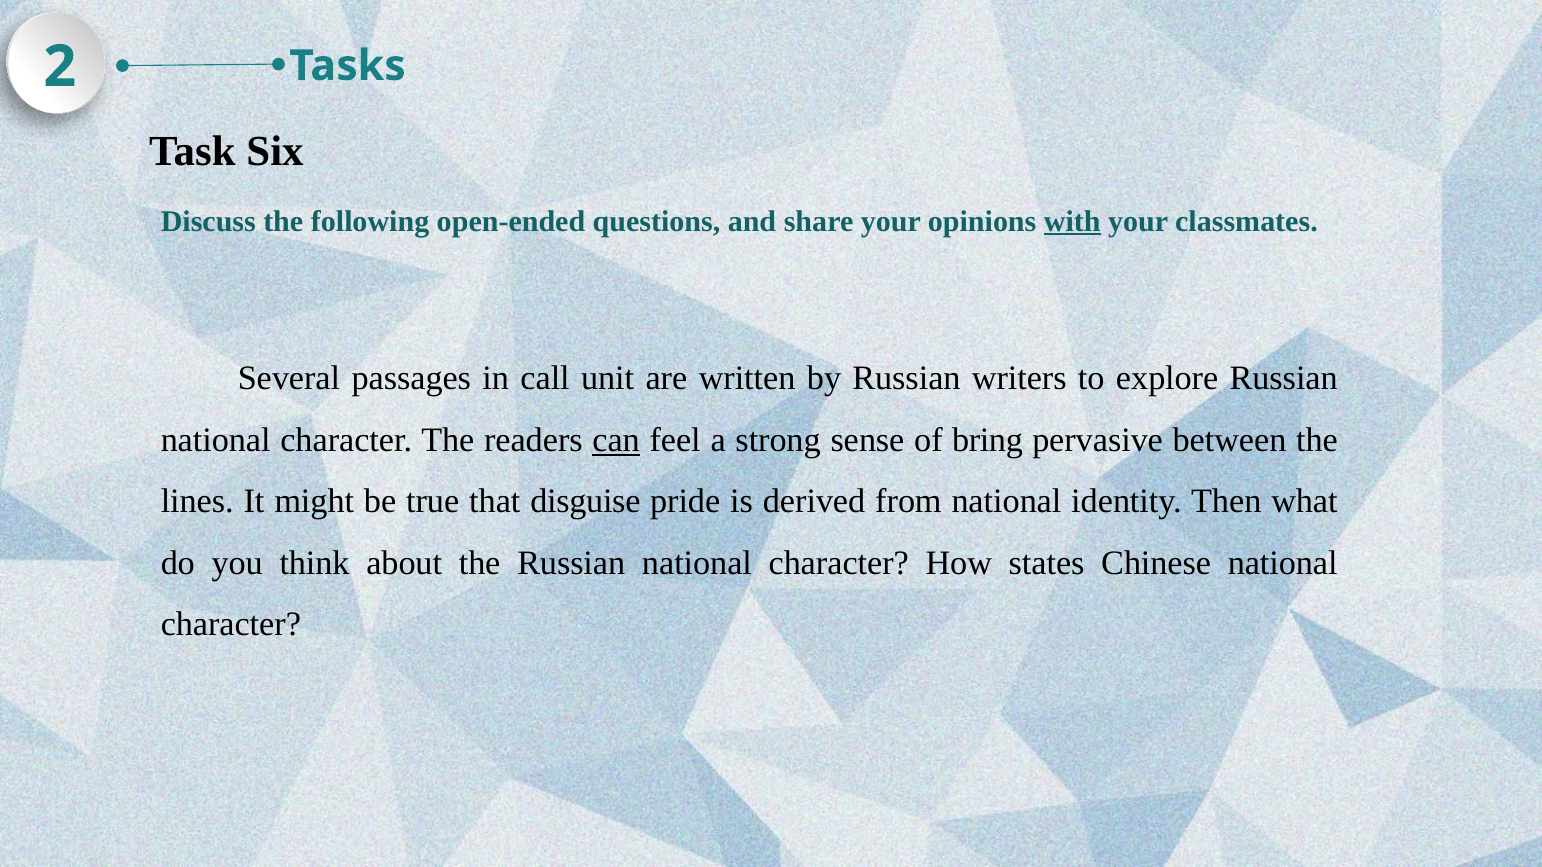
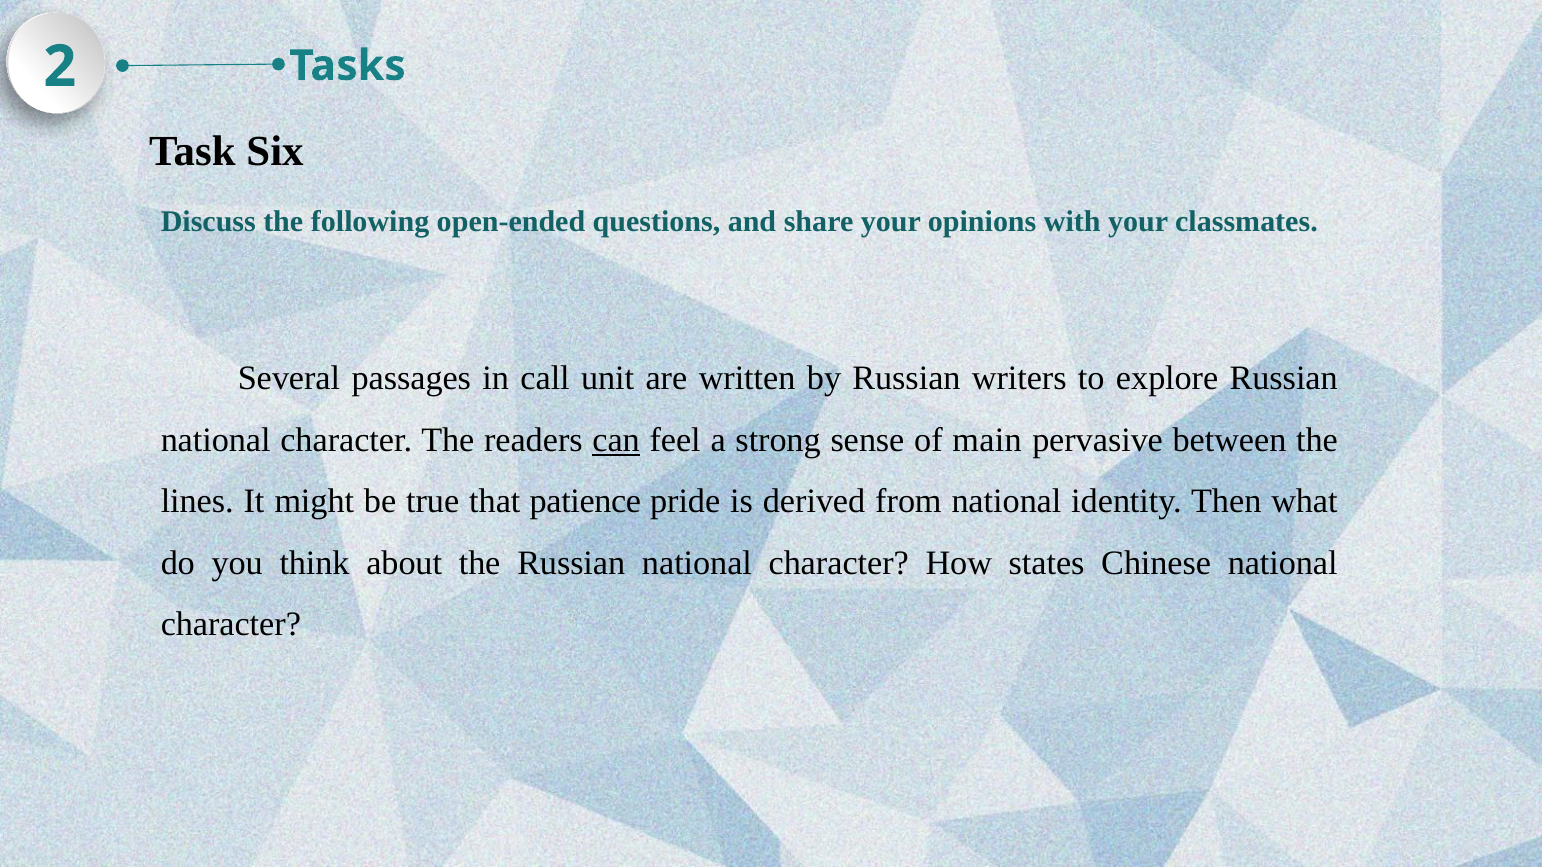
with underline: present -> none (1072, 221)
bring: bring -> main (987, 440)
disguise: disguise -> patience (585, 502)
